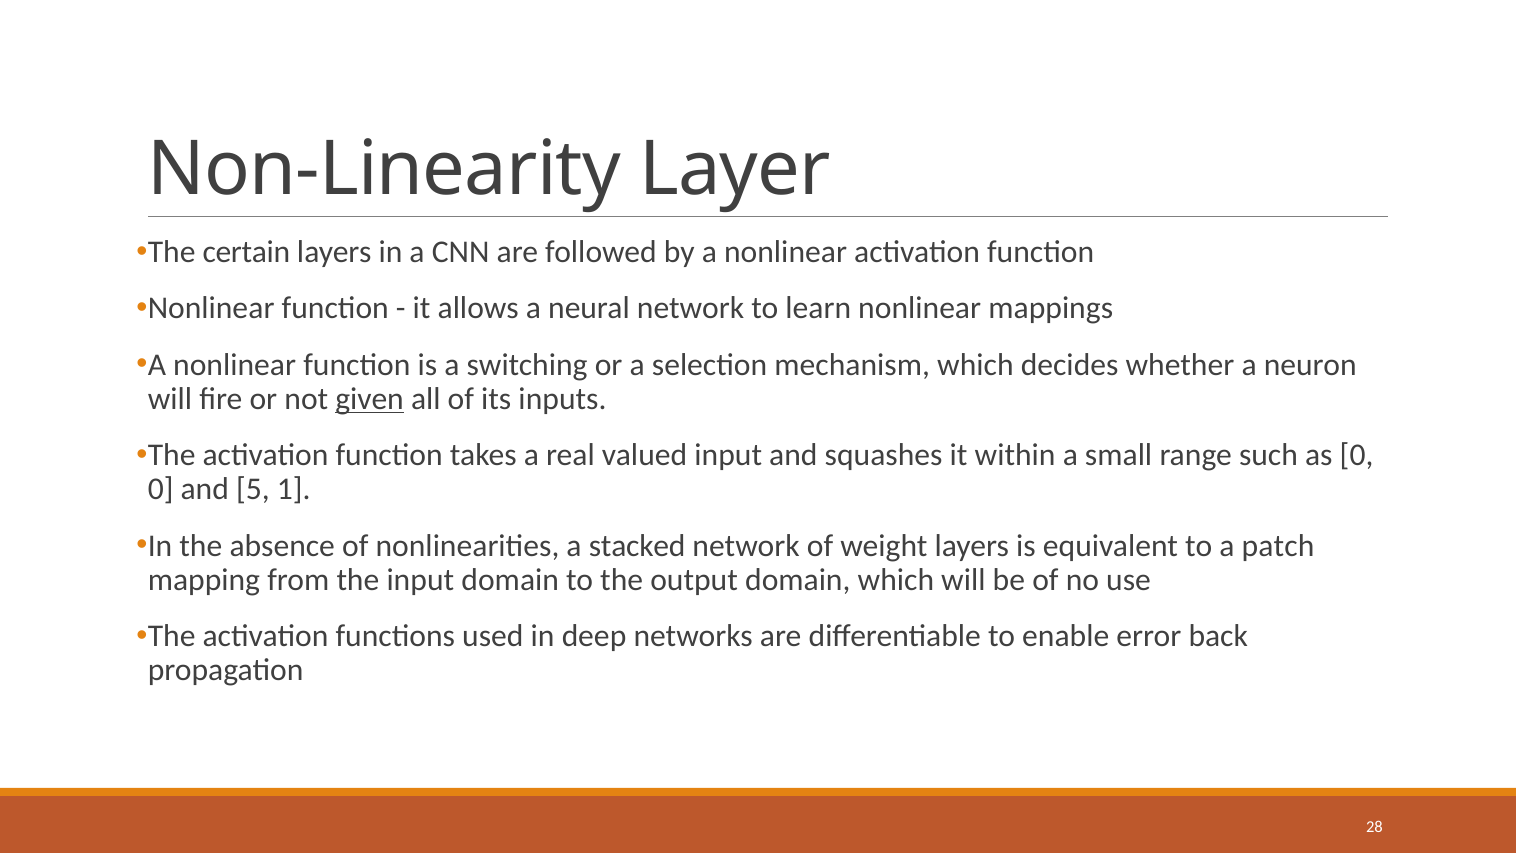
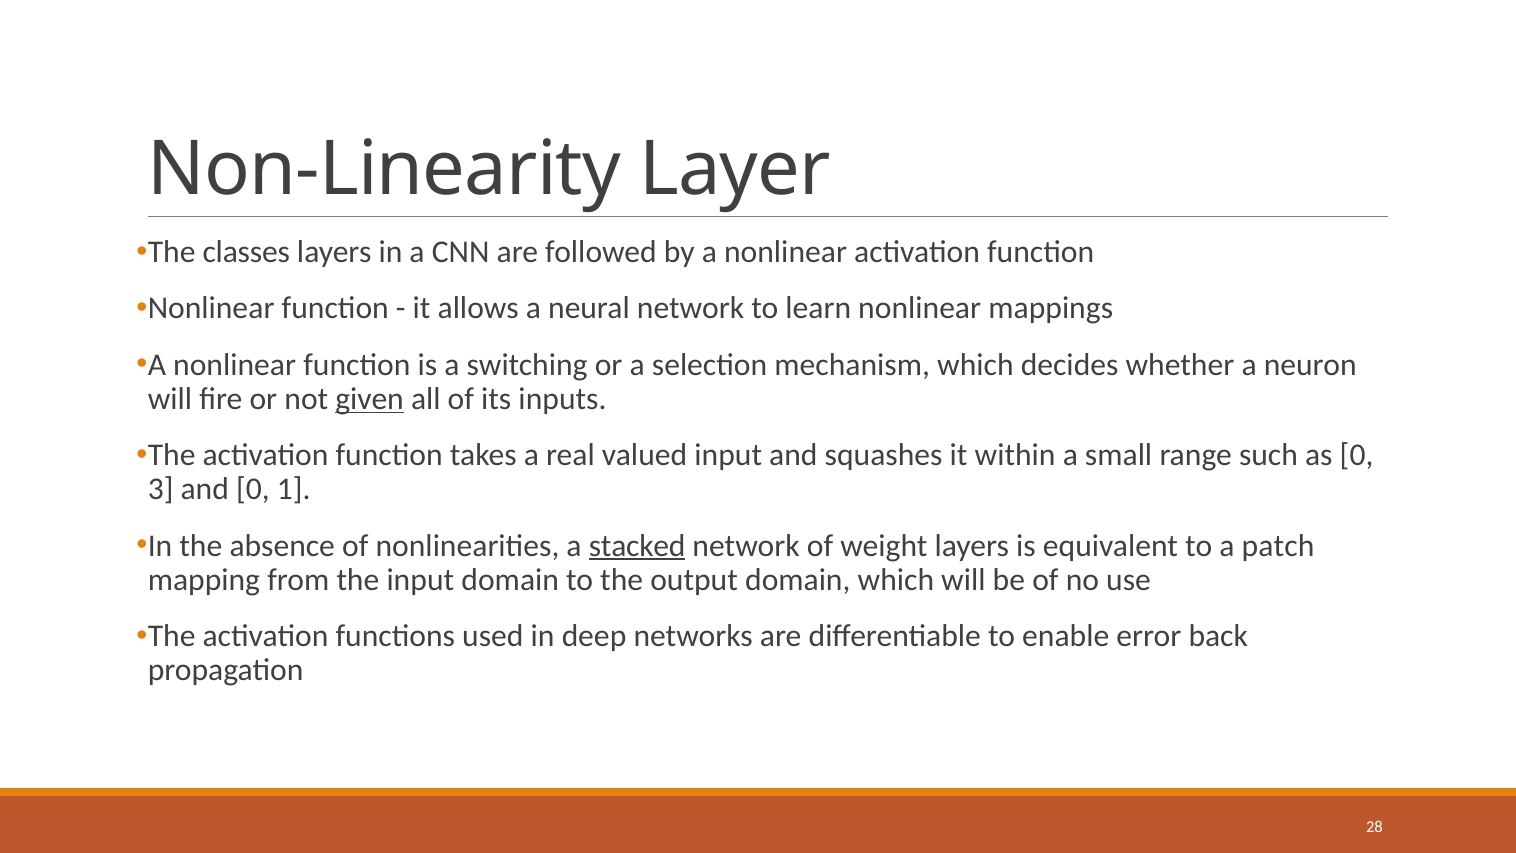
certain: certain -> classes (246, 252)
0: 0 -> 3 (161, 489)
and 5: 5 -> 0 (253, 489)
stacked underline: none -> present (637, 545)
